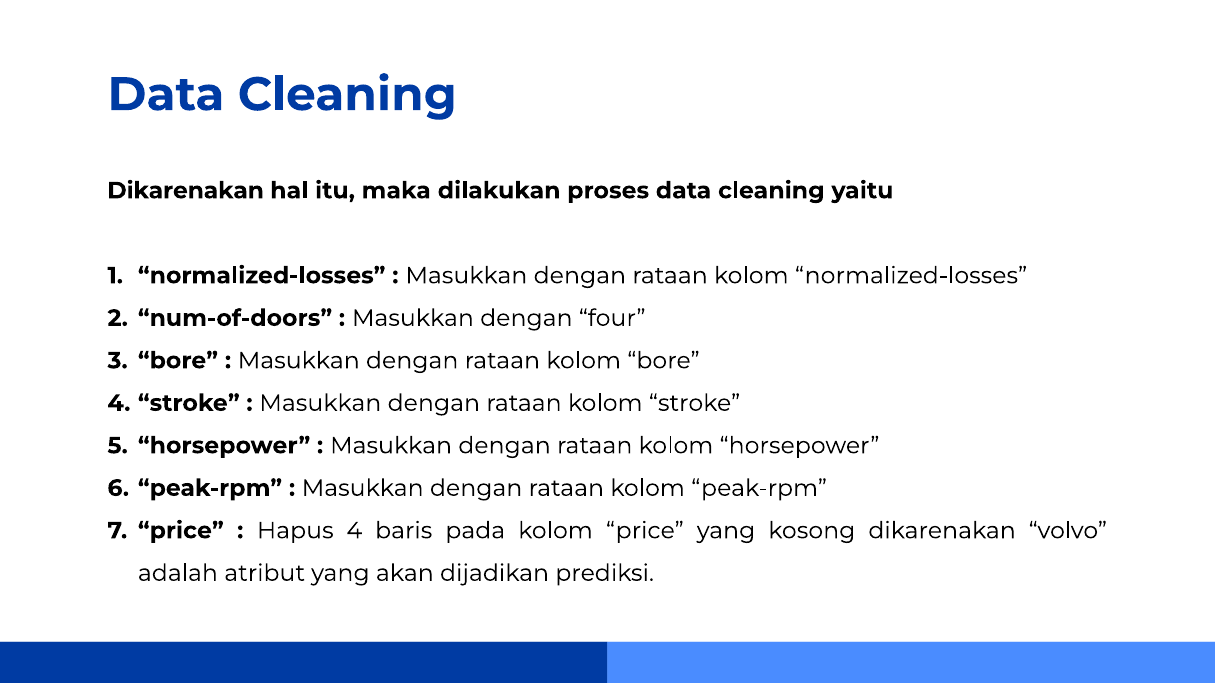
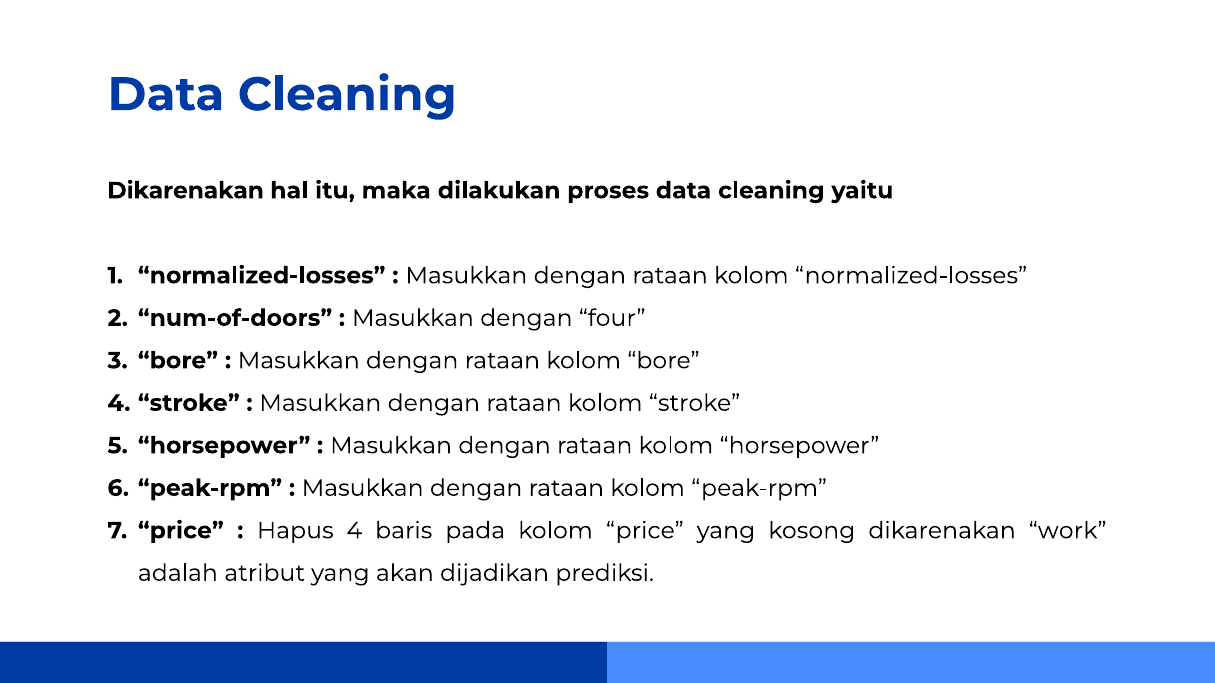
volvo: volvo -> work (1068, 531)
